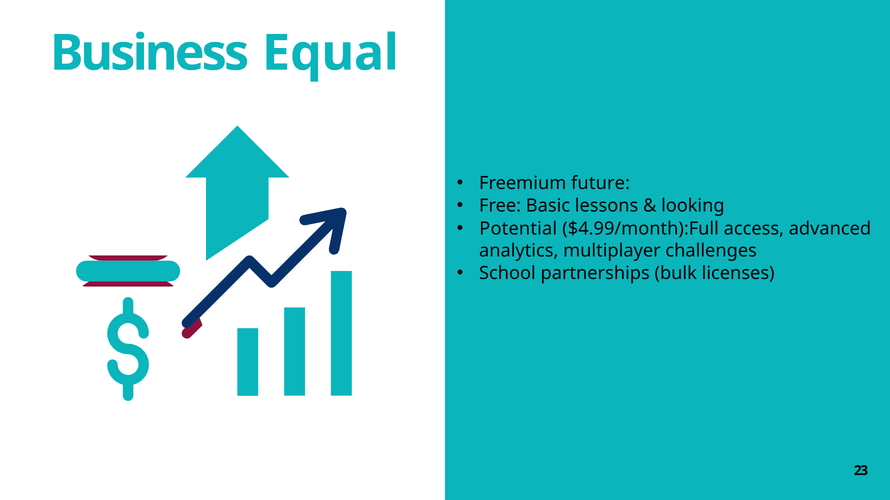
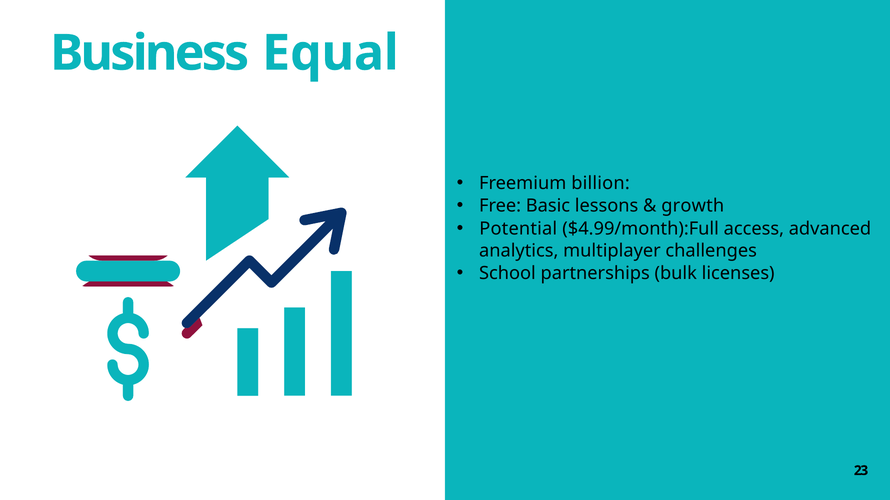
future: future -> billion (601, 183)
looking: looking -> growth (693, 206)
